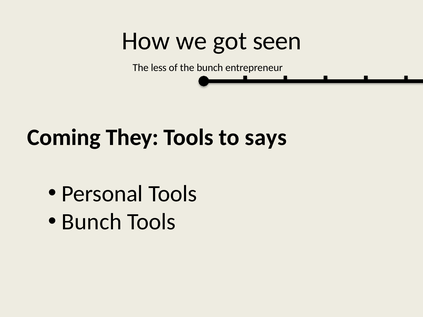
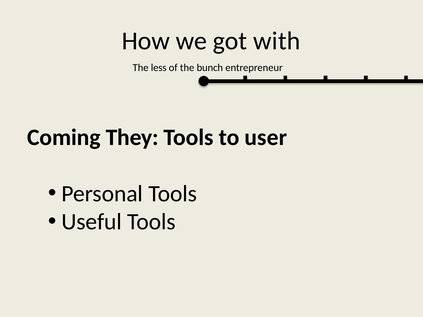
seen: seen -> with (277, 41)
says: says -> user (266, 137)
Bunch: Bunch -> Useful (92, 222)
